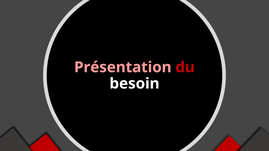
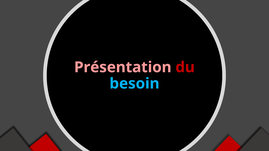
besoin colour: white -> light blue (134, 84)
